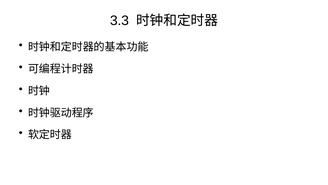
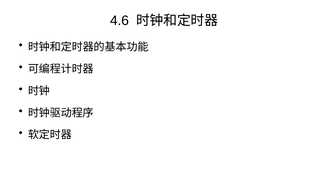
3.3: 3.3 -> 4.6 (120, 21)
